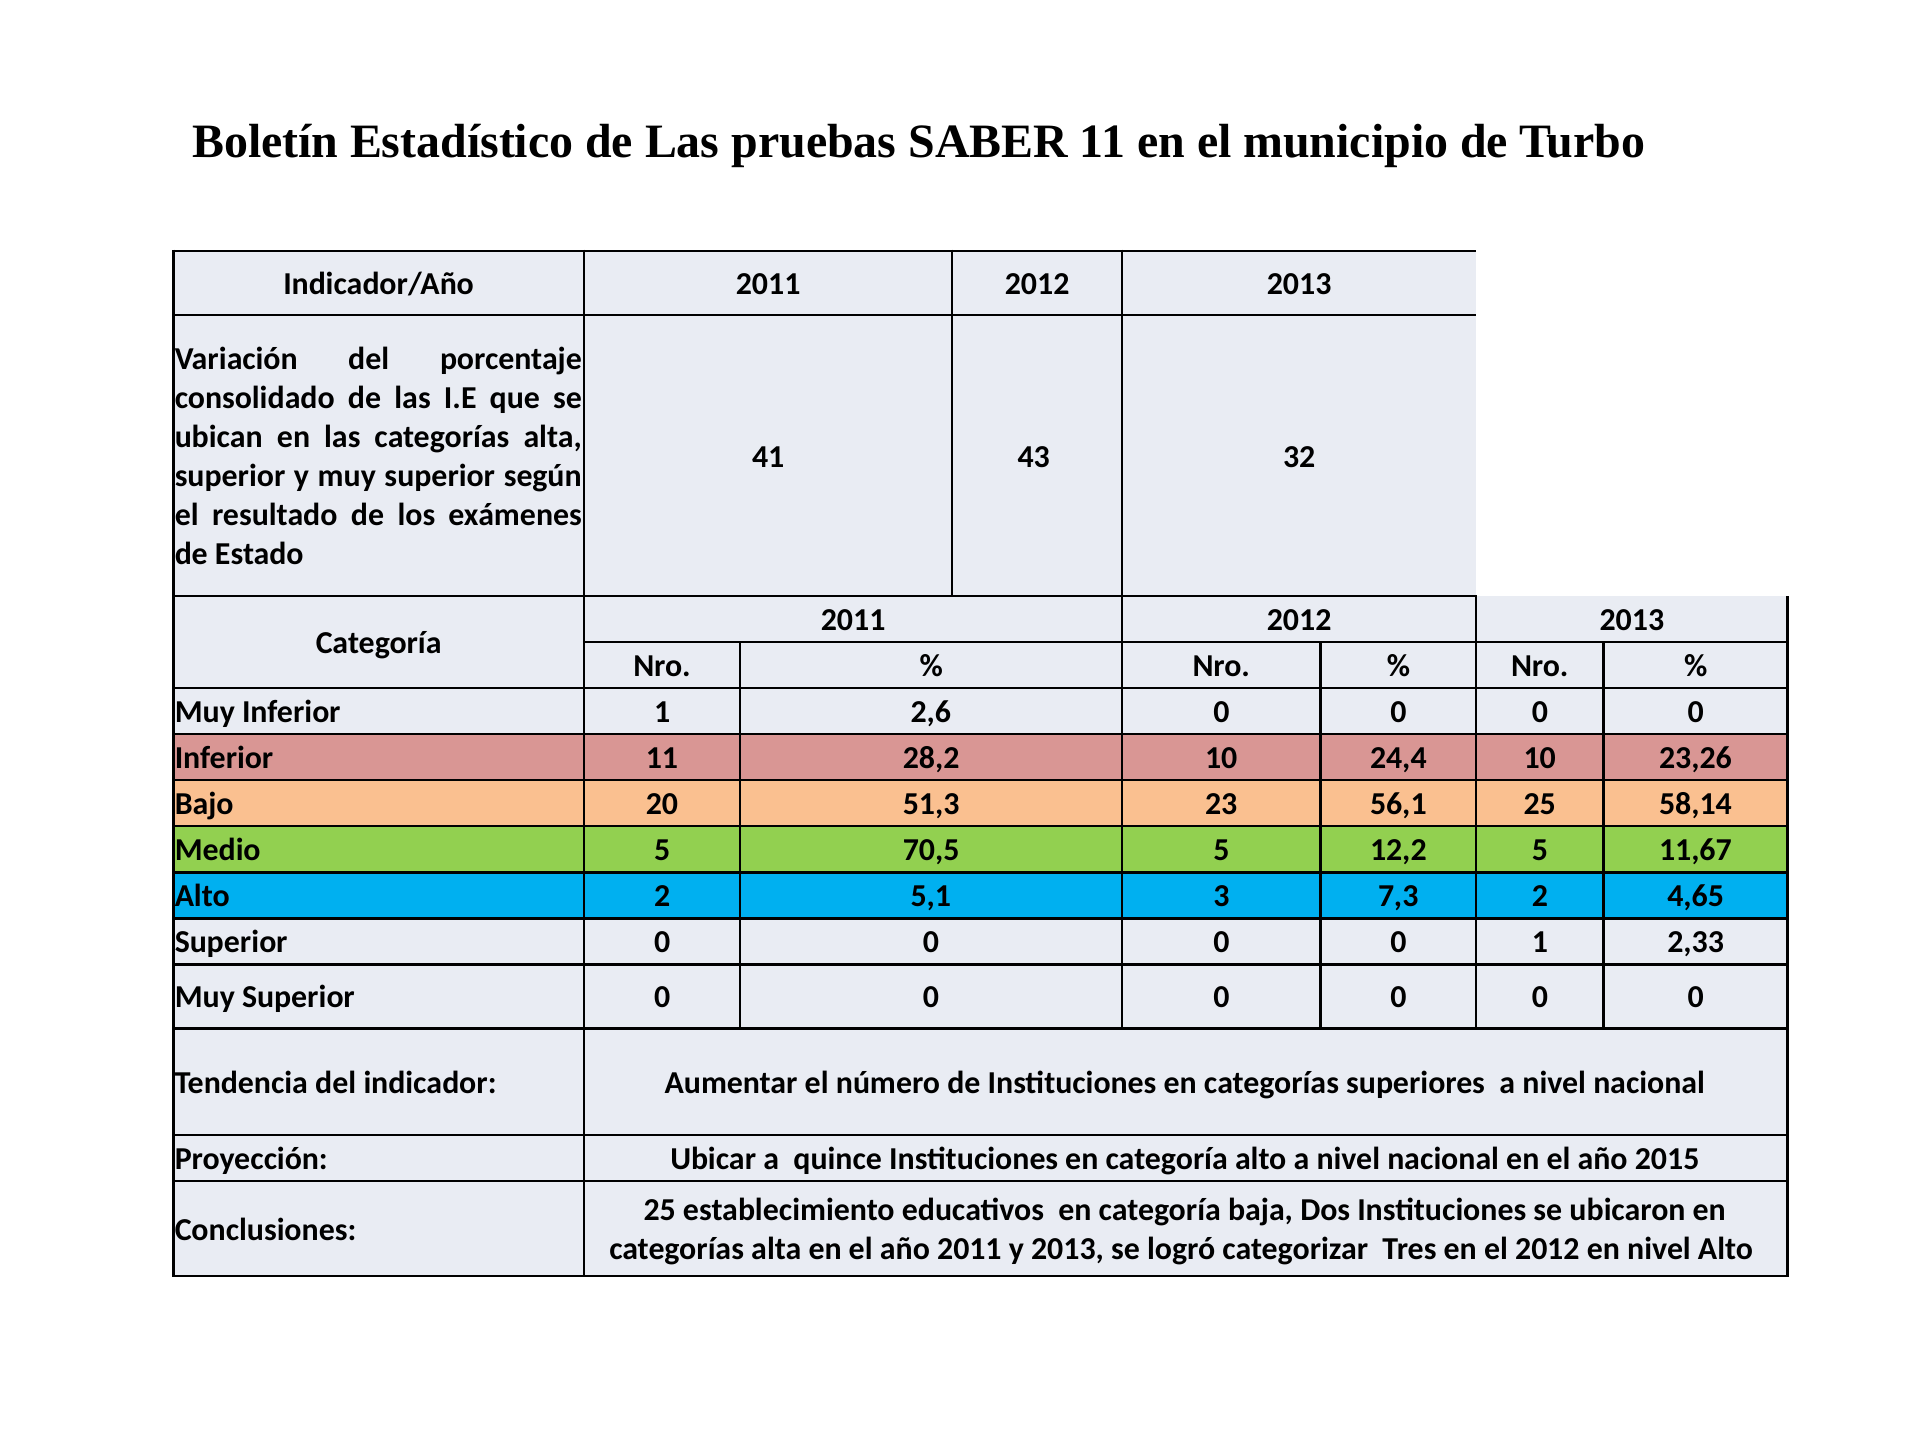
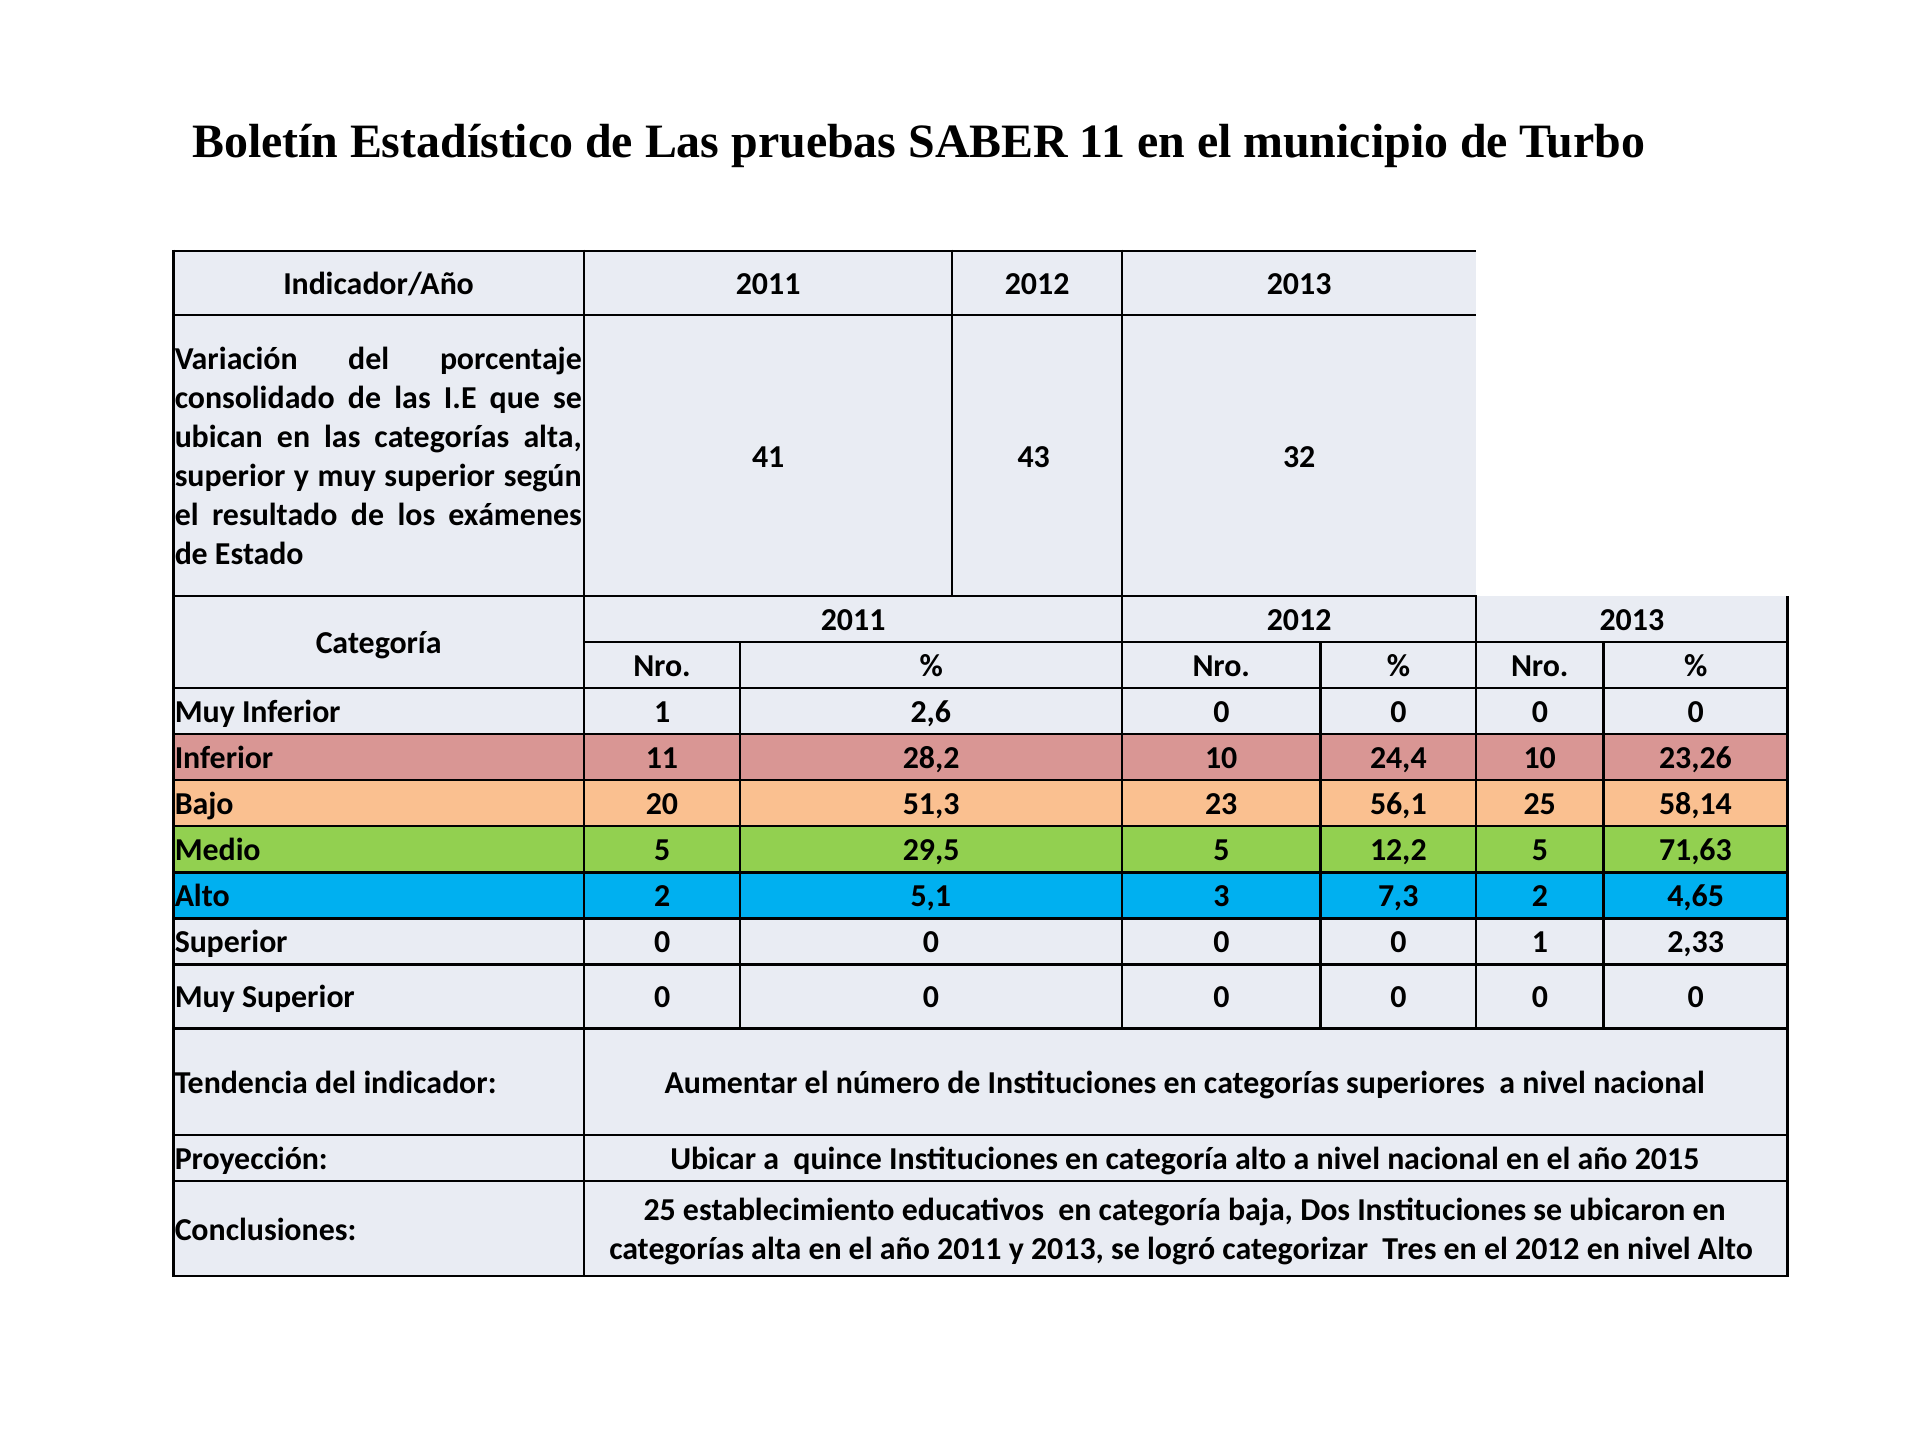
70,5: 70,5 -> 29,5 (931, 850)
11,67: 11,67 -> 71,63 (1695, 850)
